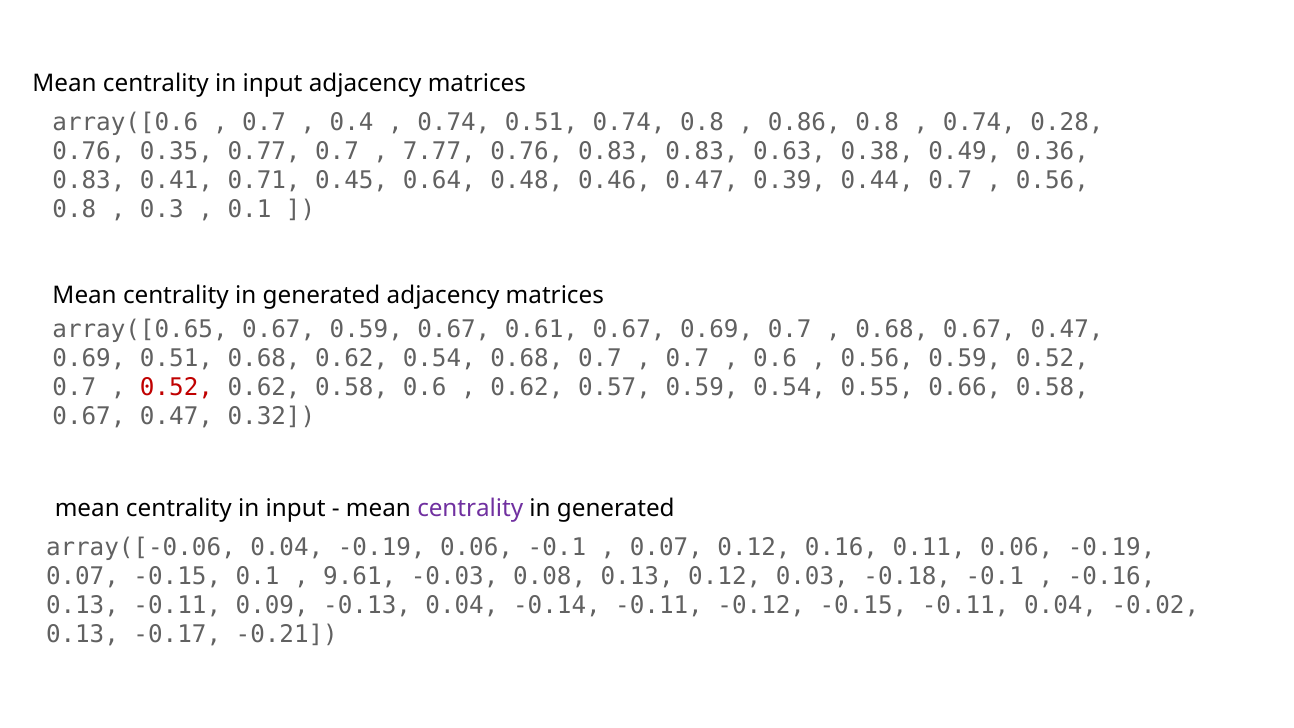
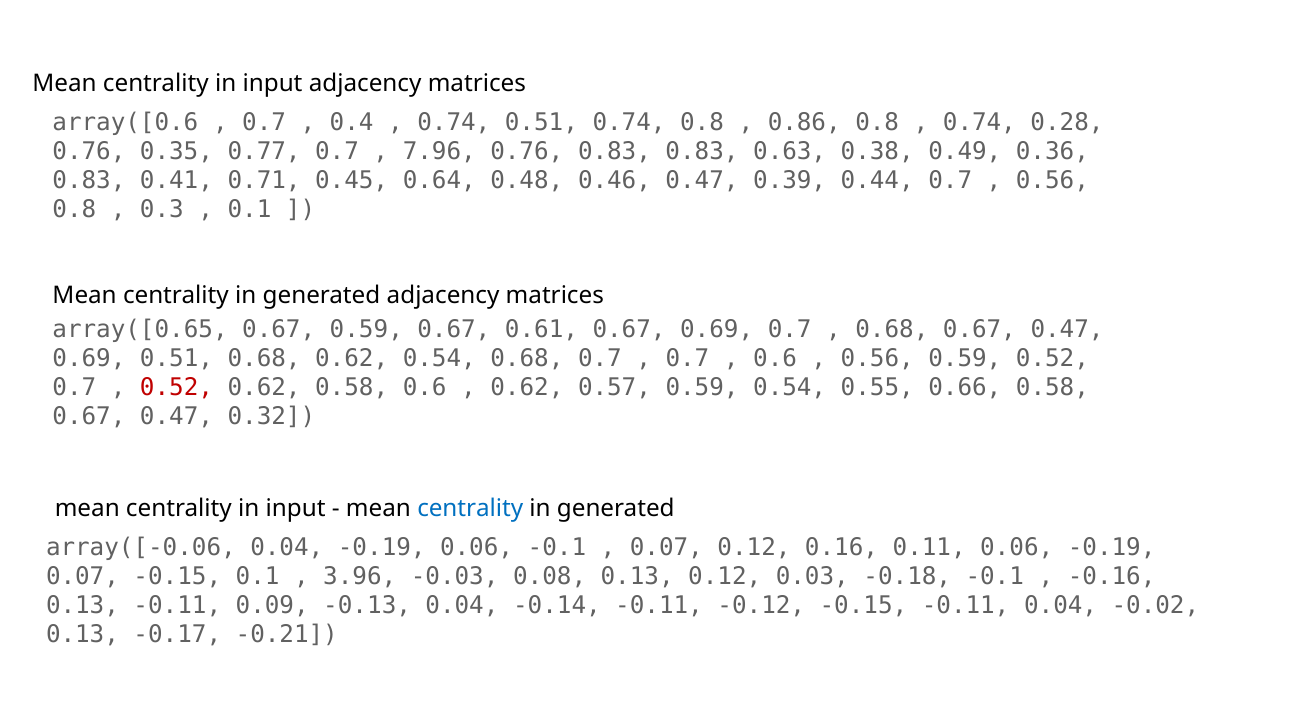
7.77: 7.77 -> 7.96 (439, 152)
centrality colour: purple -> blue (470, 508)
9.61: 9.61 -> 3.96 (360, 576)
